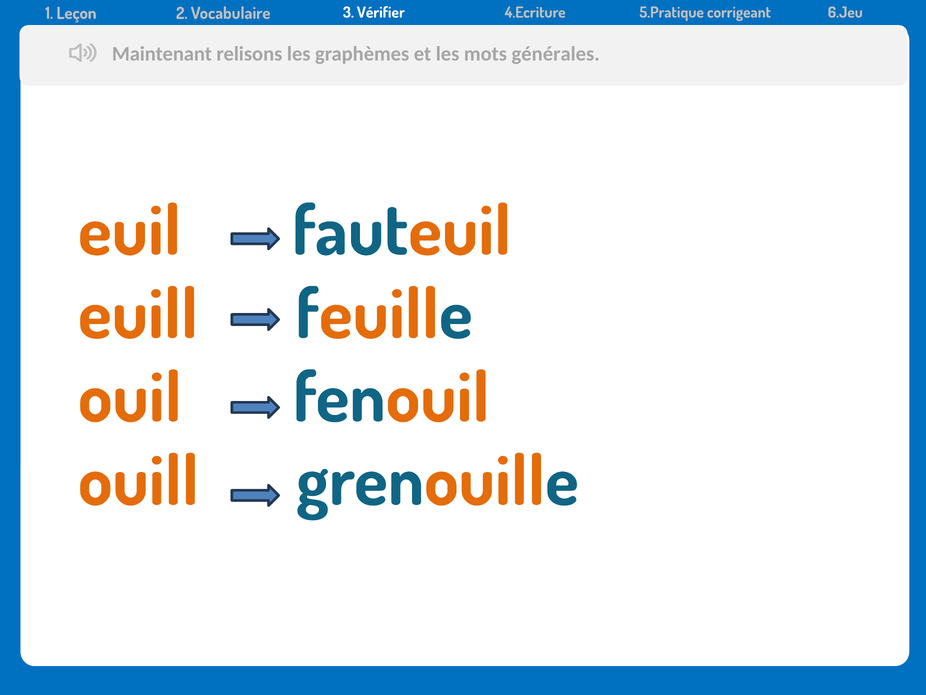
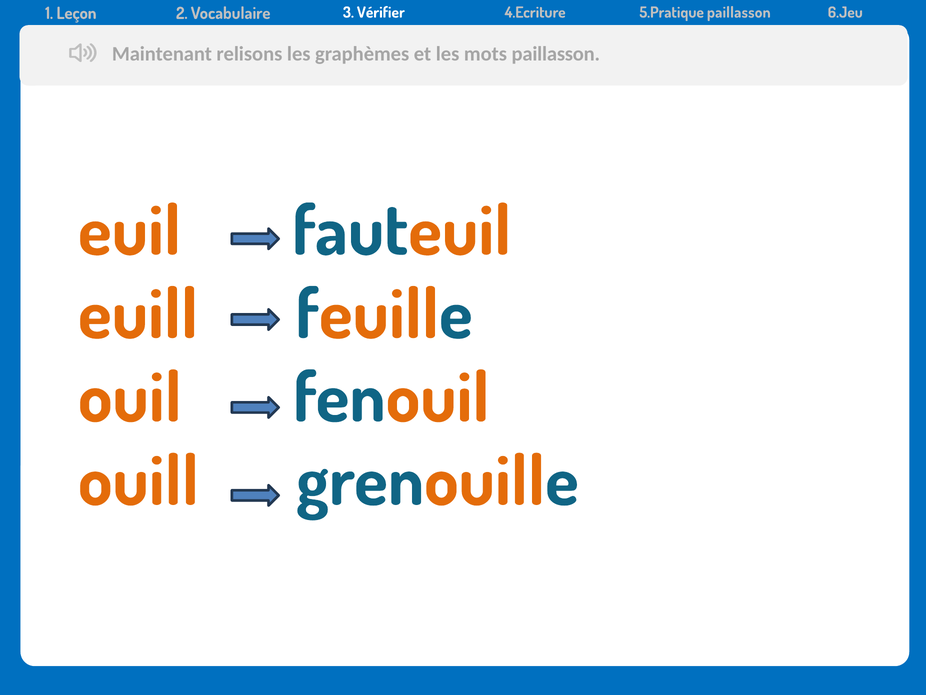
5.Pratique corrigeant: corrigeant -> paillasson (739, 13)
mots générales: générales -> paillasson (556, 54)
